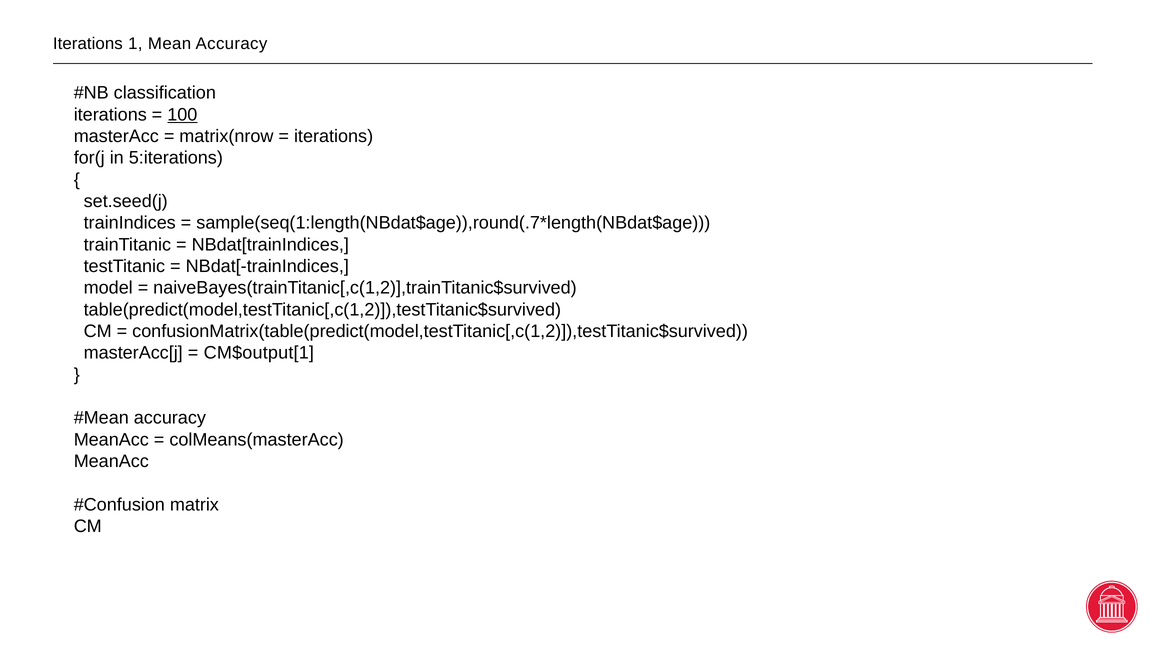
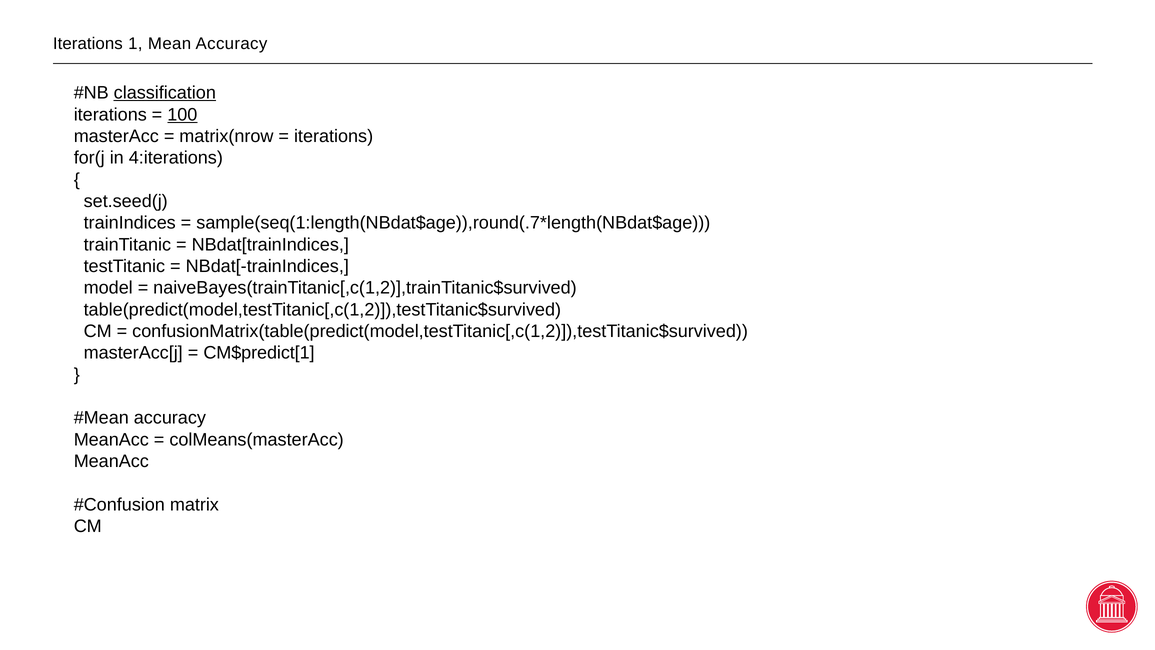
classification underline: none -> present (165, 93)
5:iterations: 5:iterations -> 4:iterations (176, 158)
CM$output[1: CM$output[1 -> CM$predict[1 (259, 353)
